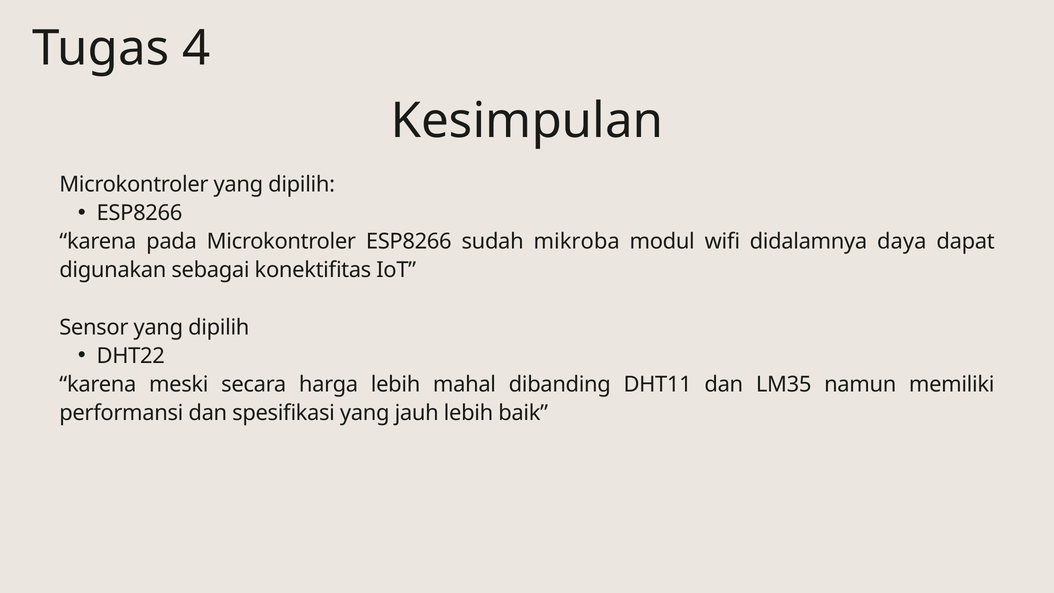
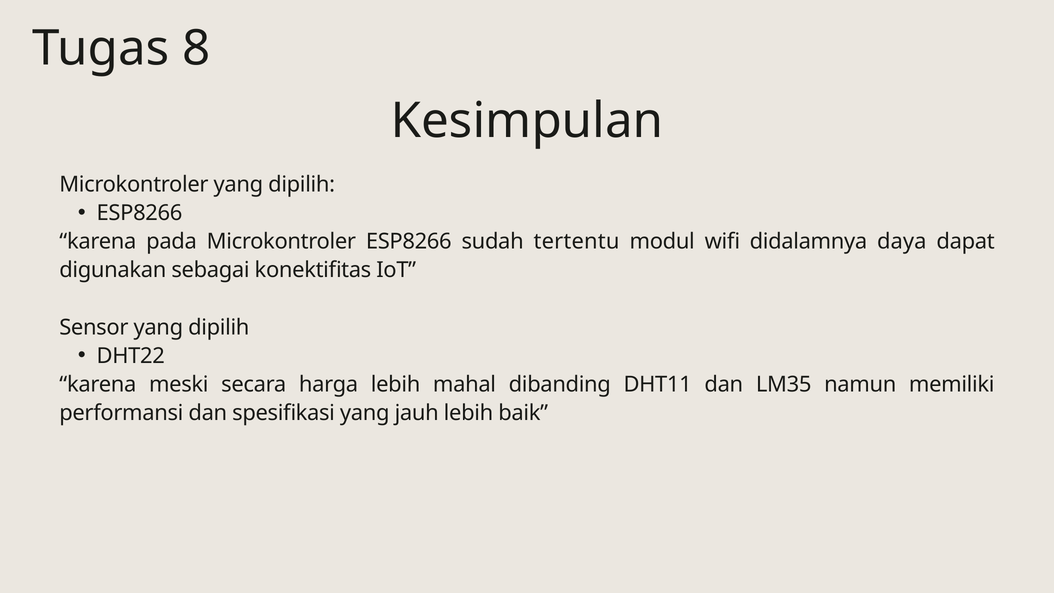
4: 4 -> 8 (196, 49)
mikroba: mikroba -> tertentu (577, 242)
